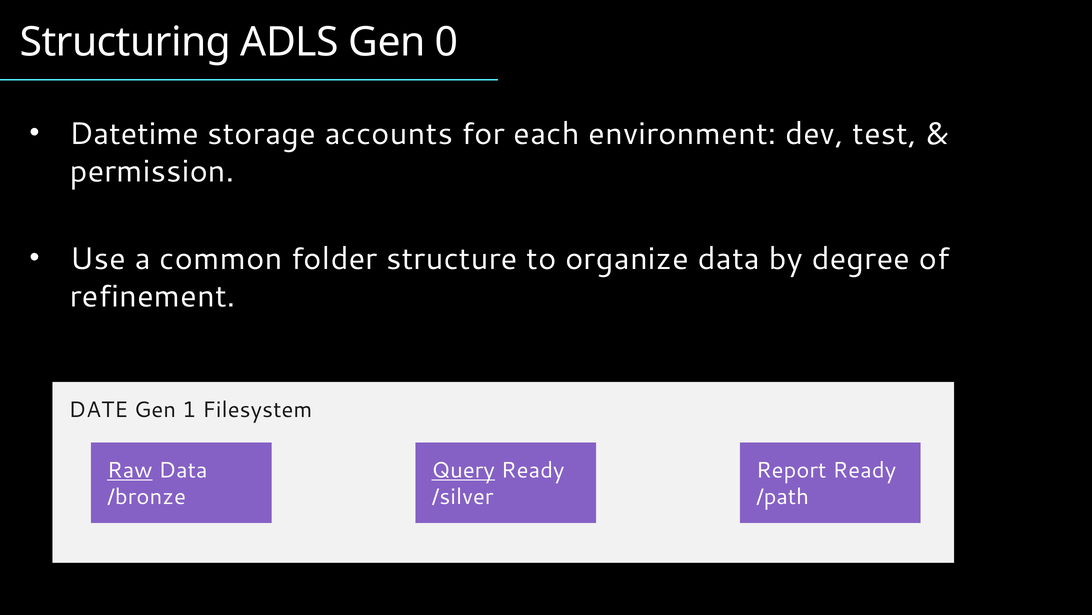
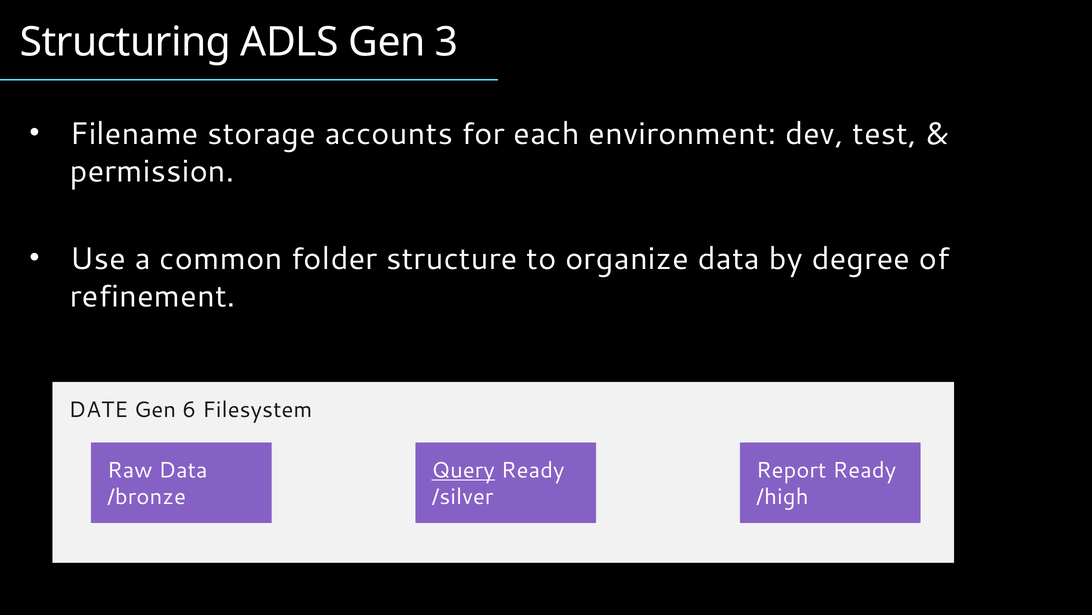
0: 0 -> 3 (446, 42)
Datetime: Datetime -> Filename (134, 134)
1: 1 -> 6 (189, 409)
Raw underline: present -> none (130, 470)
/path: /path -> /high (782, 496)
